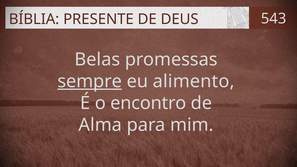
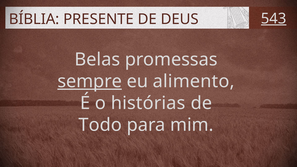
543 underline: none -> present (274, 19)
encontro: encontro -> histórias (148, 103)
Alma: Alma -> Todo (100, 125)
